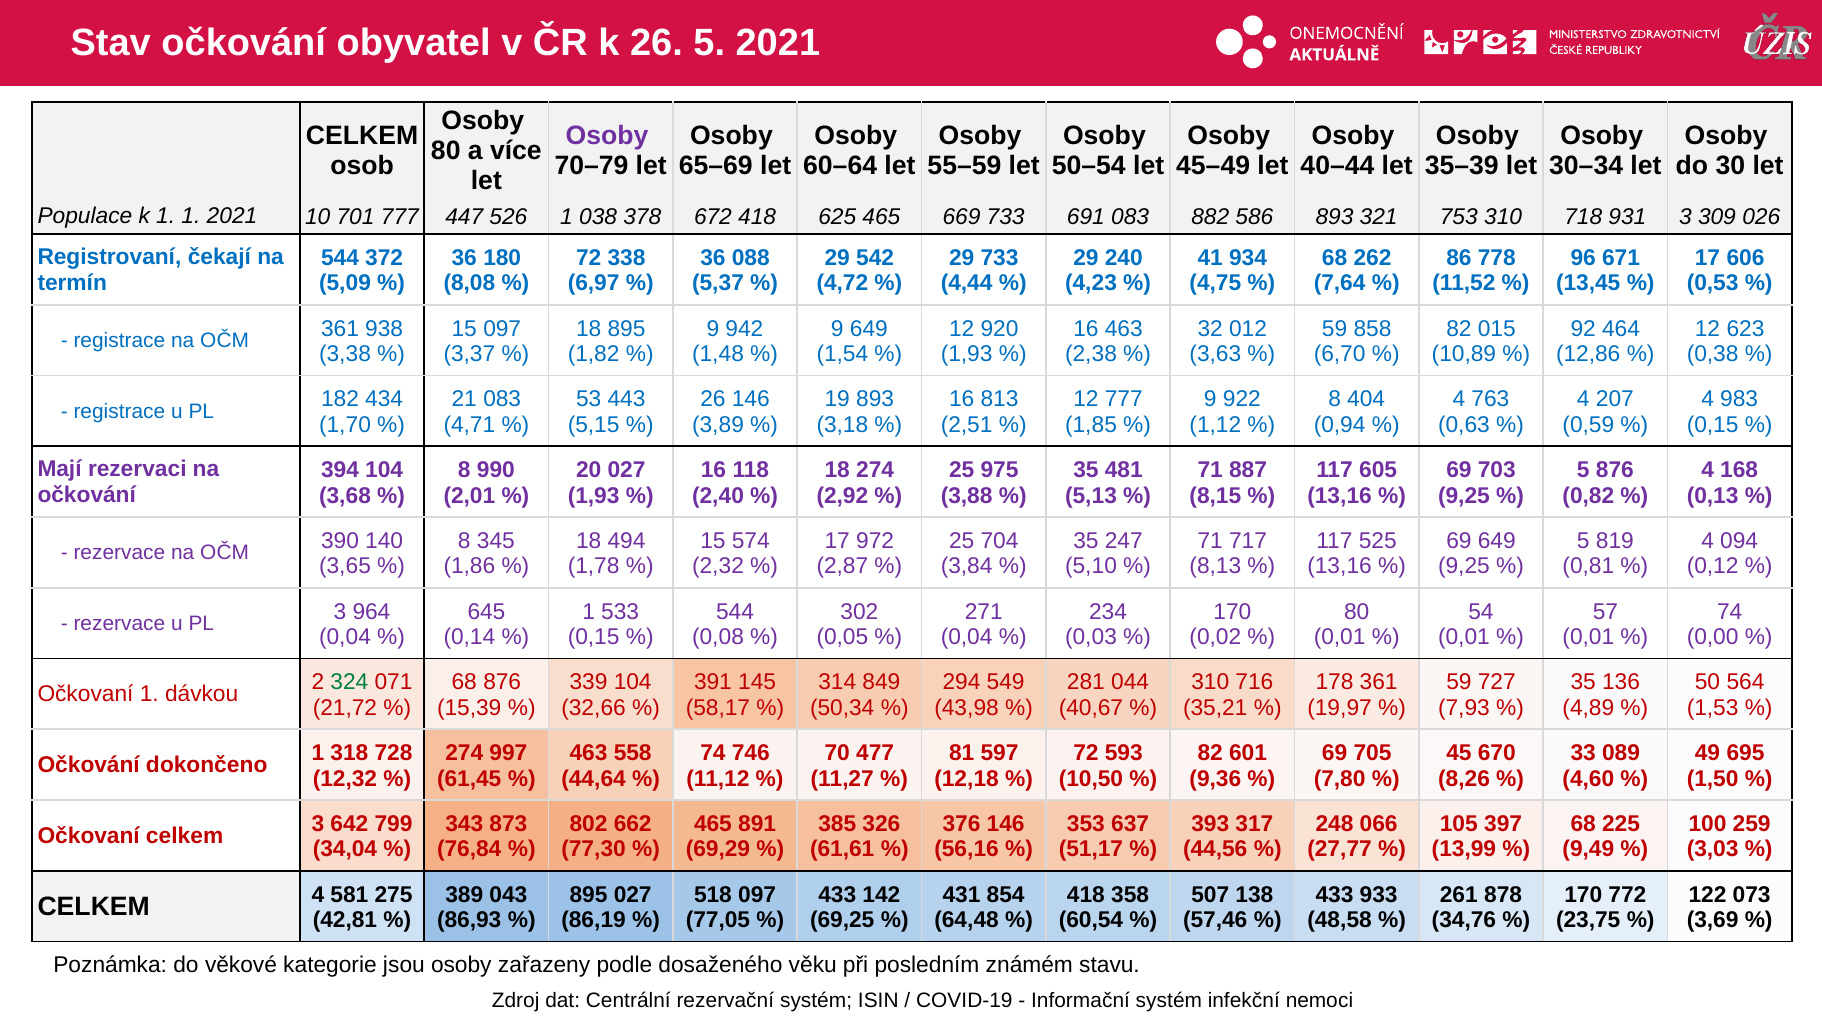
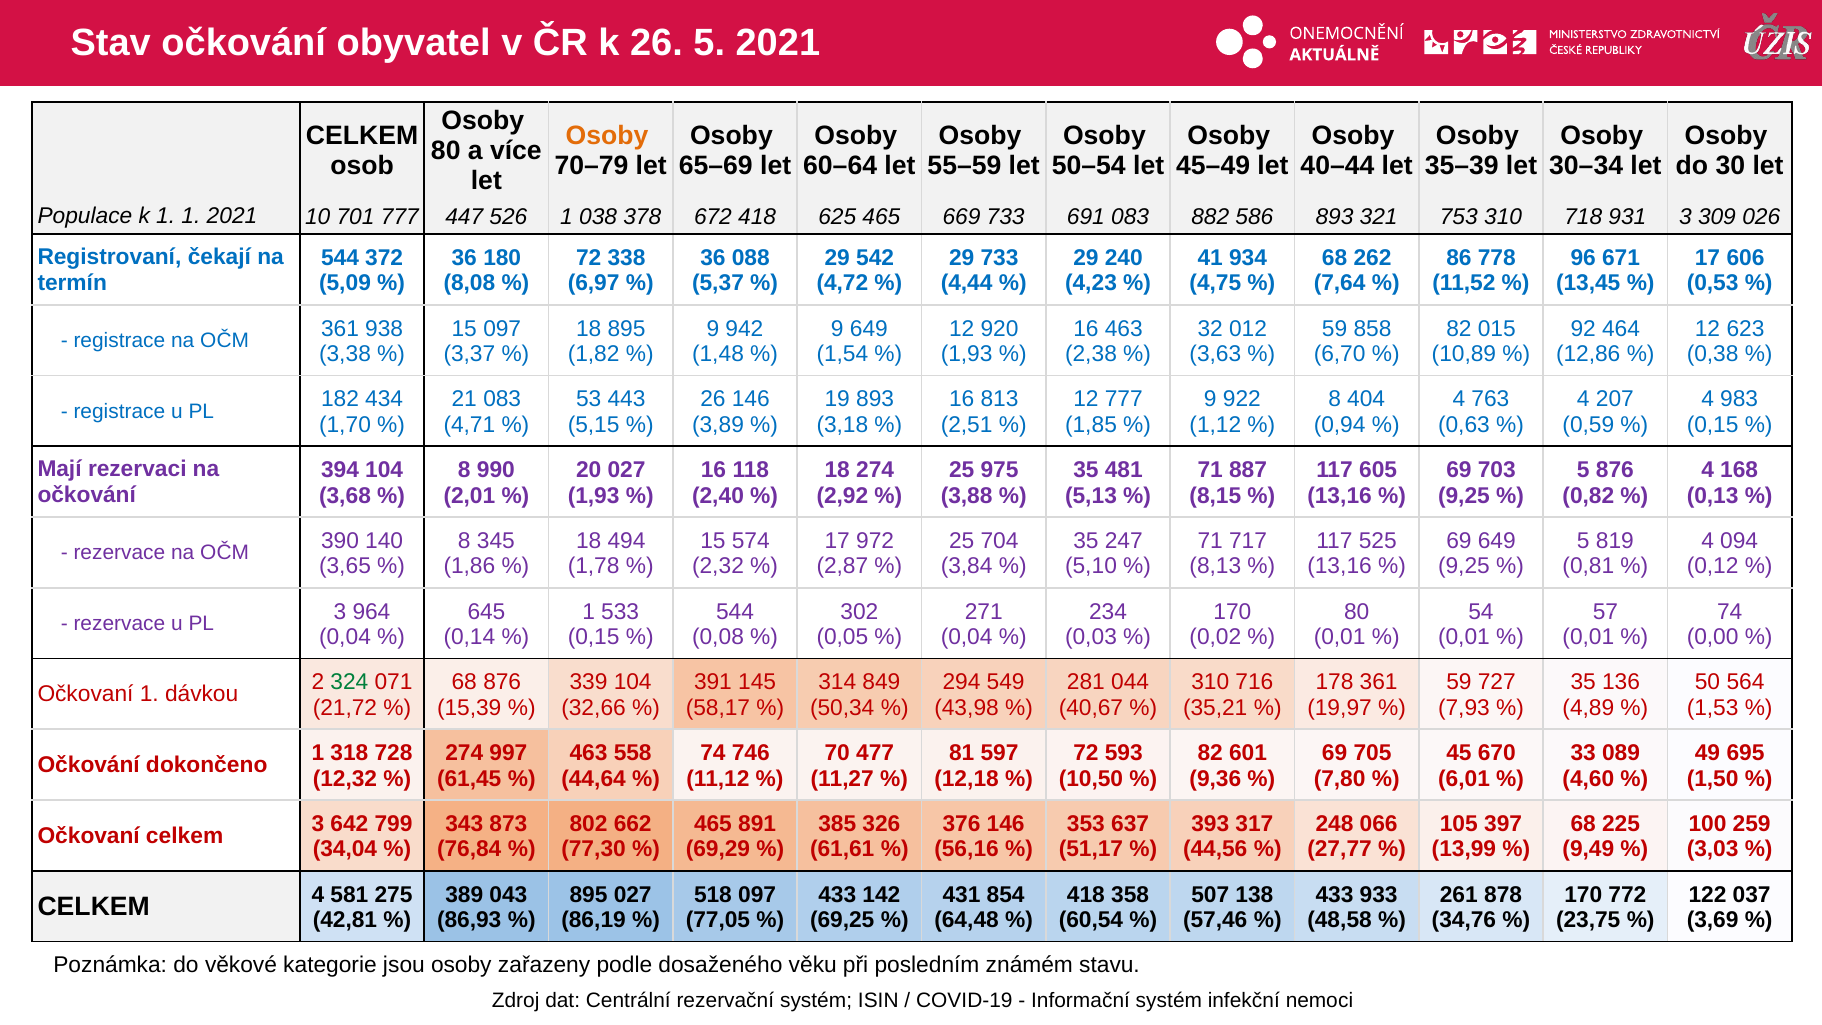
Osoby colour: purple -> orange (607, 136)
8,26: 8,26 -> 6,01 (1464, 778)
073: 073 -> 037 (1752, 894)
